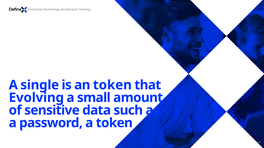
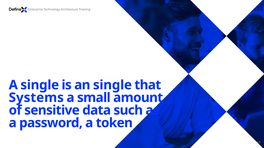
an token: token -> single (112, 85)
Evolving: Evolving -> Systems (36, 98)
